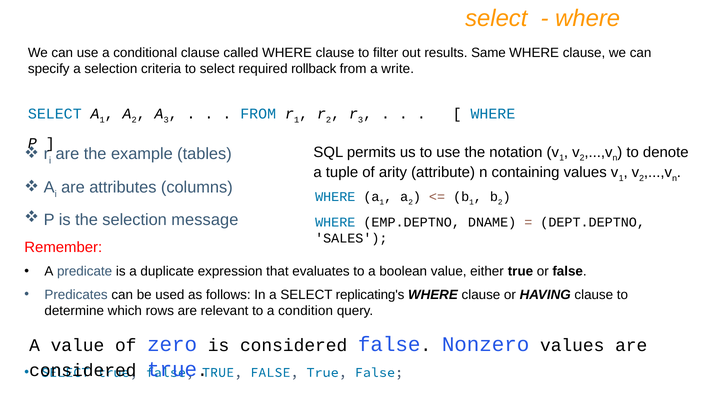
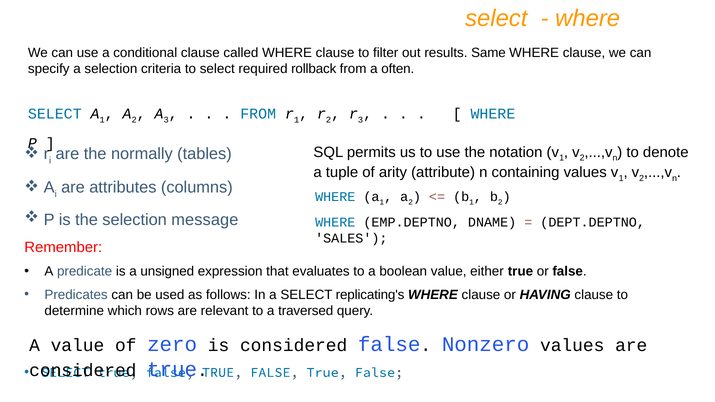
write: write -> often (398, 69)
example: example -> normally (142, 154)
duplicate: duplicate -> unsigned (167, 272)
condition: condition -> traversed (306, 311)
